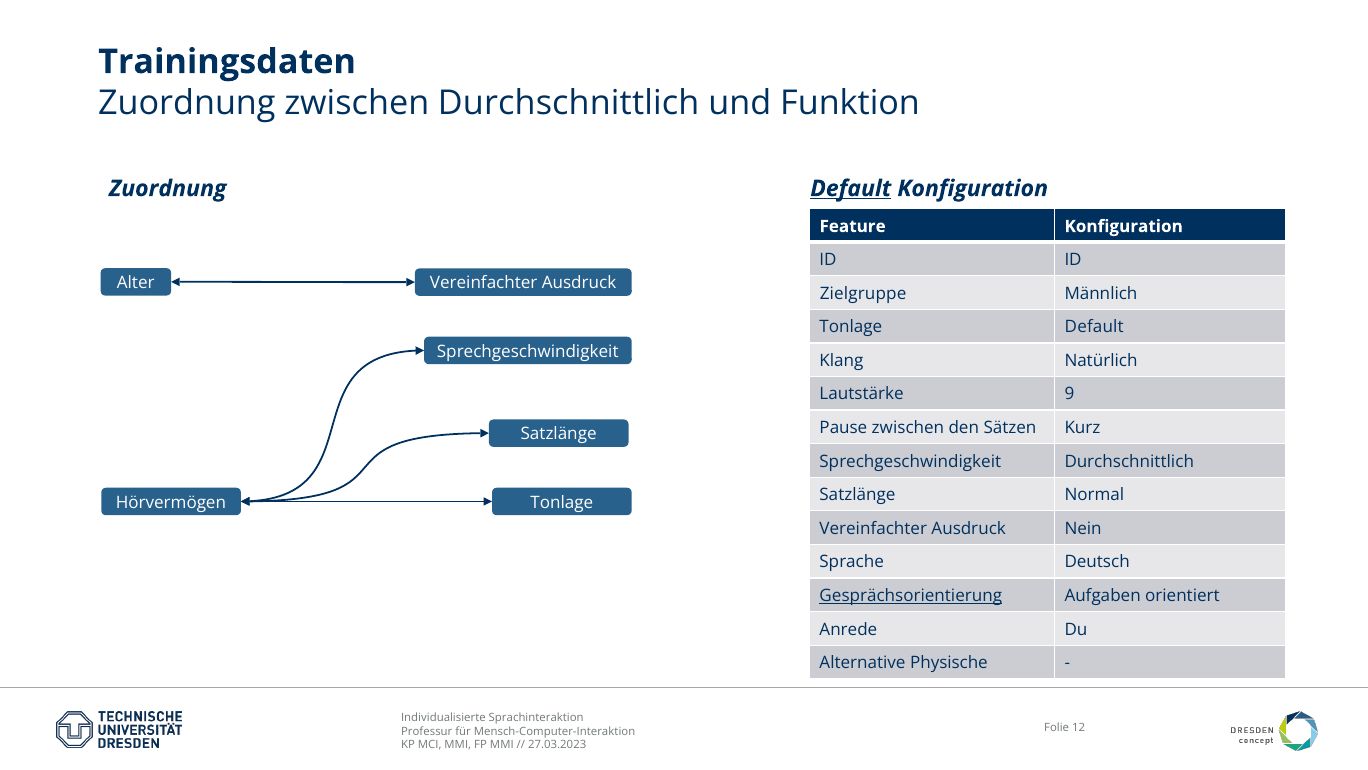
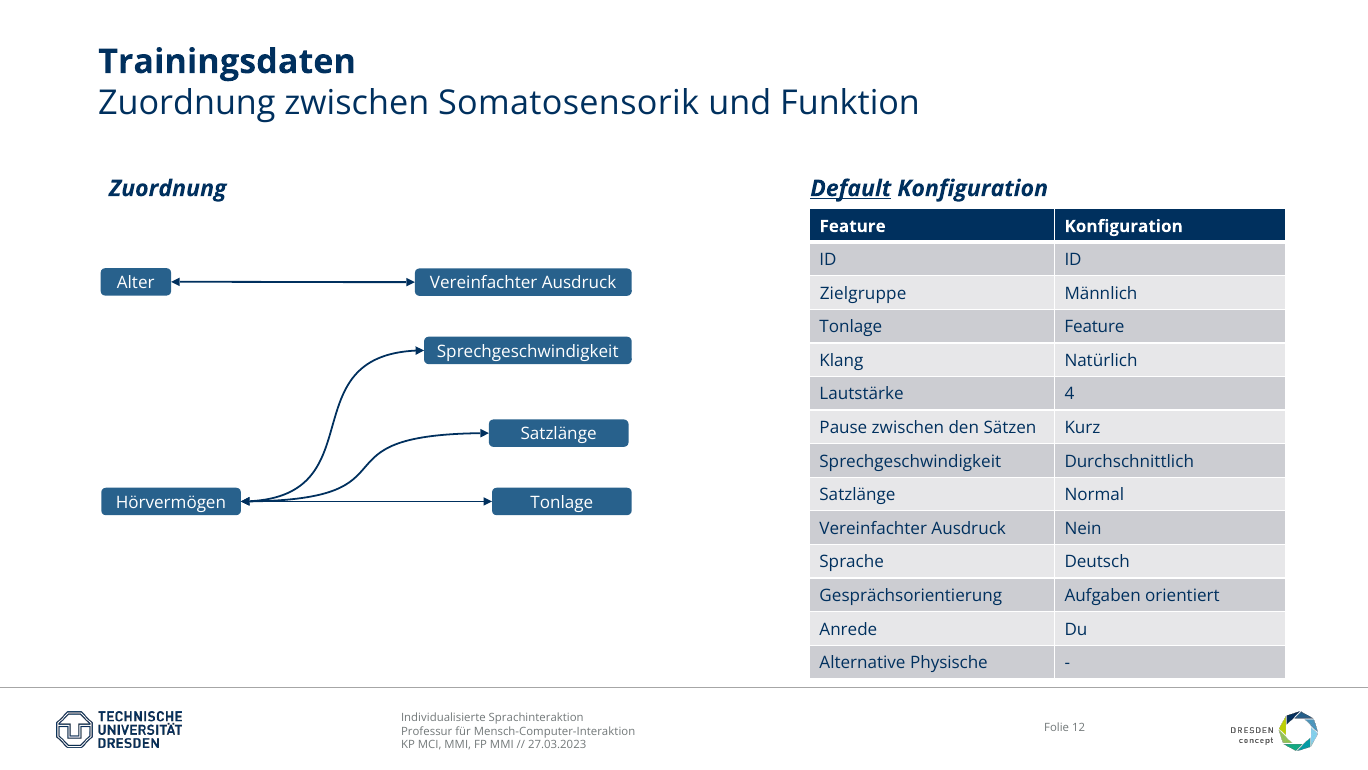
zwischen Durchschnittlich: Durchschnittlich -> Somatosensorik (569, 103)
Tonlage Default: Default -> Feature (1094, 327)
9: 9 -> 4 (1069, 394)
Gesprächsorientierung underline: present -> none (911, 595)
